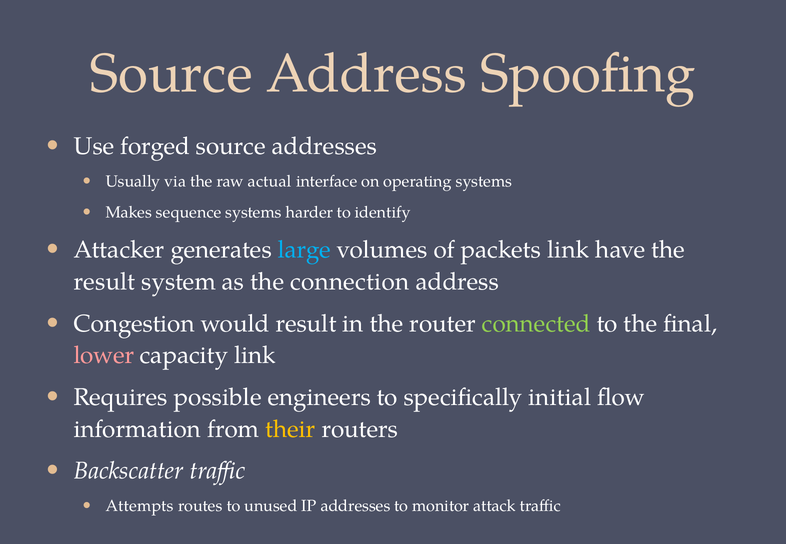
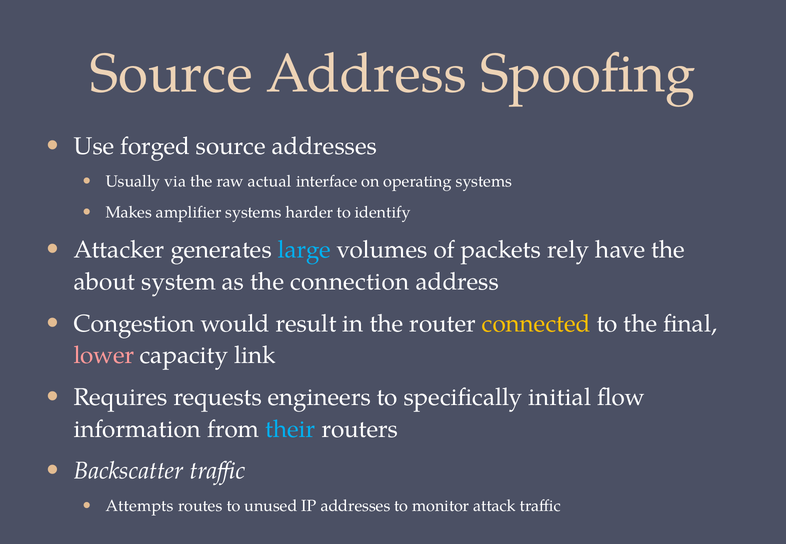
sequence: sequence -> amplifier (189, 213)
packets link: link -> rely (568, 250)
result: result -> about (105, 282)
connected colour: light green -> yellow (536, 324)
possible: possible -> requests (218, 397)
their colour: yellow -> light blue (290, 429)
